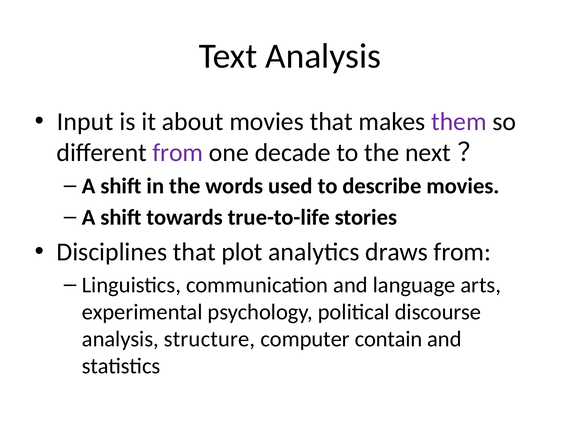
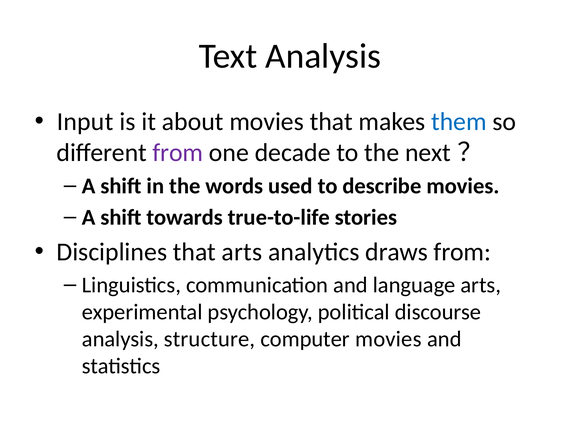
them colour: purple -> blue (459, 122)
that plot: plot -> arts (242, 252)
computer contain: contain -> movies (388, 339)
